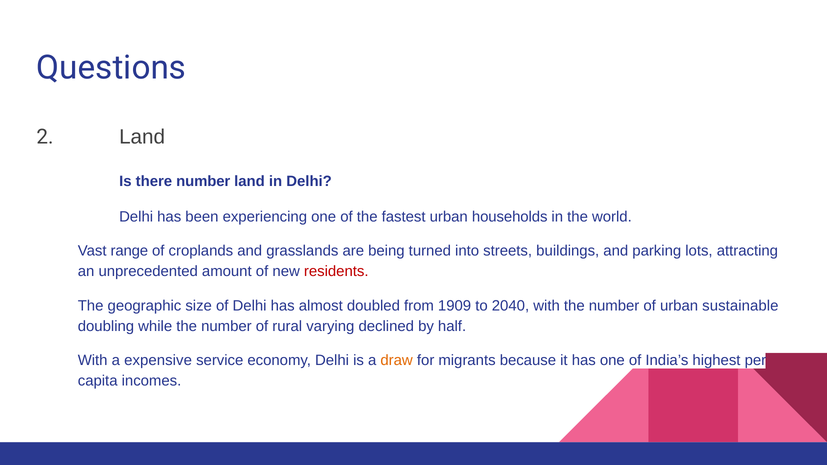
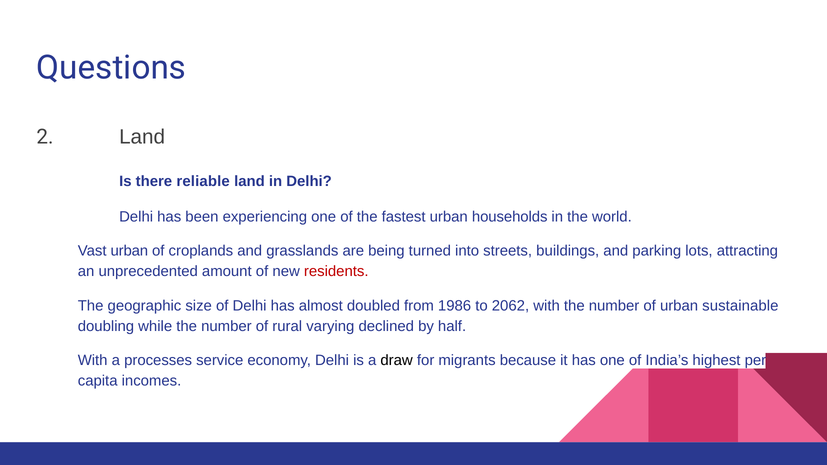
there number: number -> reliable (203, 181)
Vast range: range -> urban (129, 251)
1909: 1909 -> 1986 (455, 306)
2040: 2040 -> 2062 (510, 306)
expensive: expensive -> processes (158, 361)
draw colour: orange -> black (397, 361)
